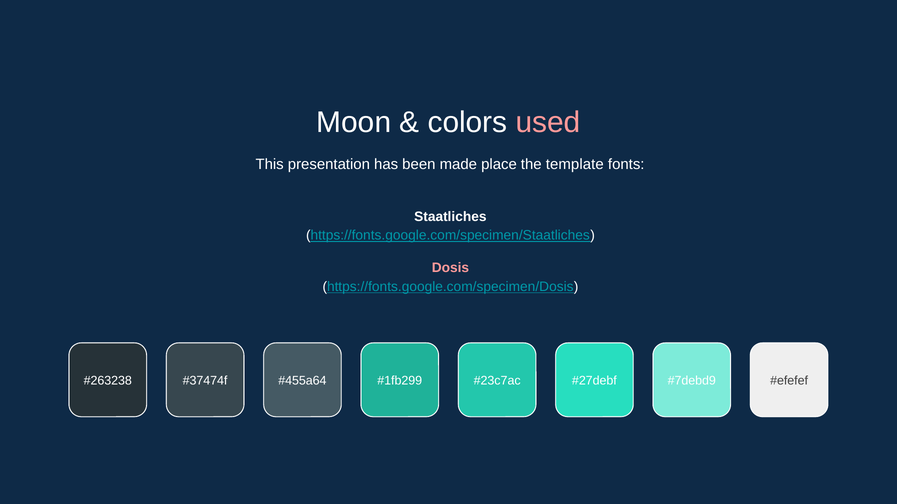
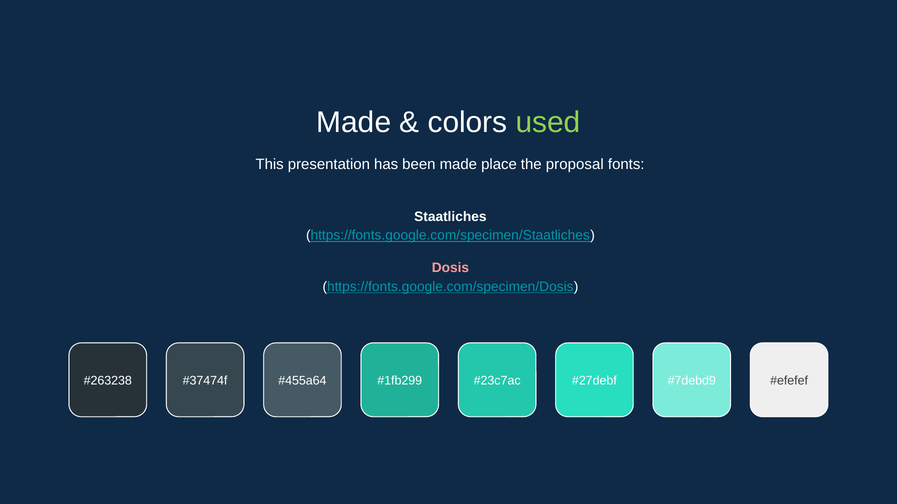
Moon: Moon -> Made (354, 123)
used colour: pink -> light green (548, 123)
template: template -> proposal (575, 165)
